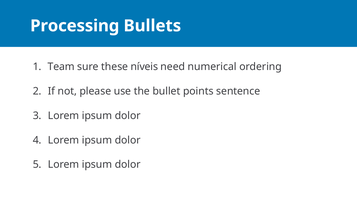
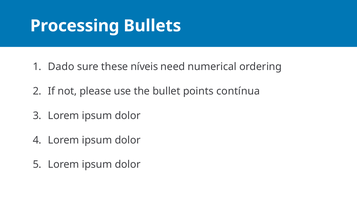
Team: Team -> Dado (61, 67)
sentence: sentence -> contínua (238, 91)
